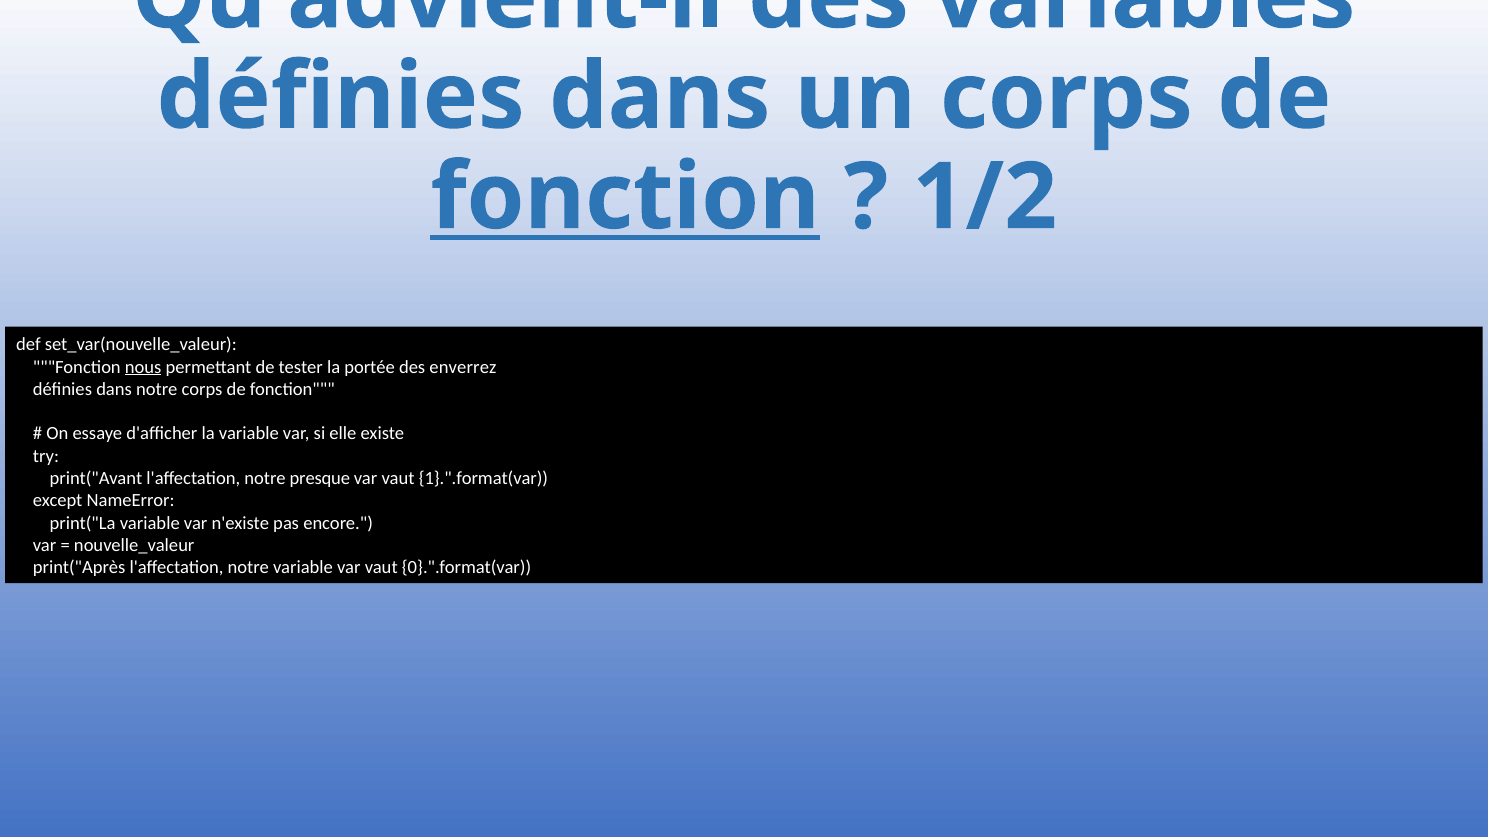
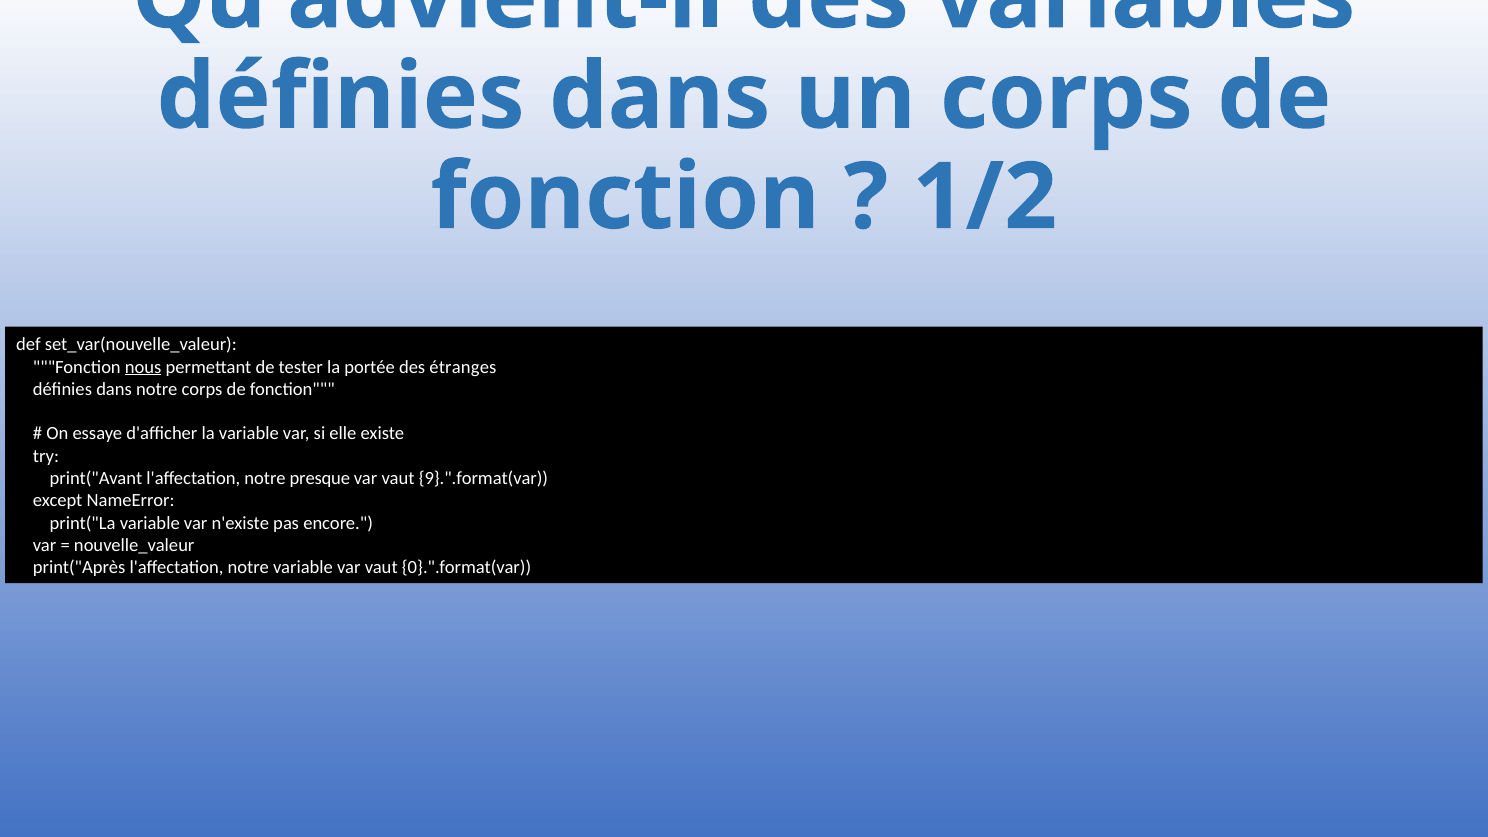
fonction underline: present -> none (625, 198)
enverrez: enverrez -> étranges (463, 367)
1}.".format(var: 1}.".format(var -> 9}.".format(var (483, 478)
